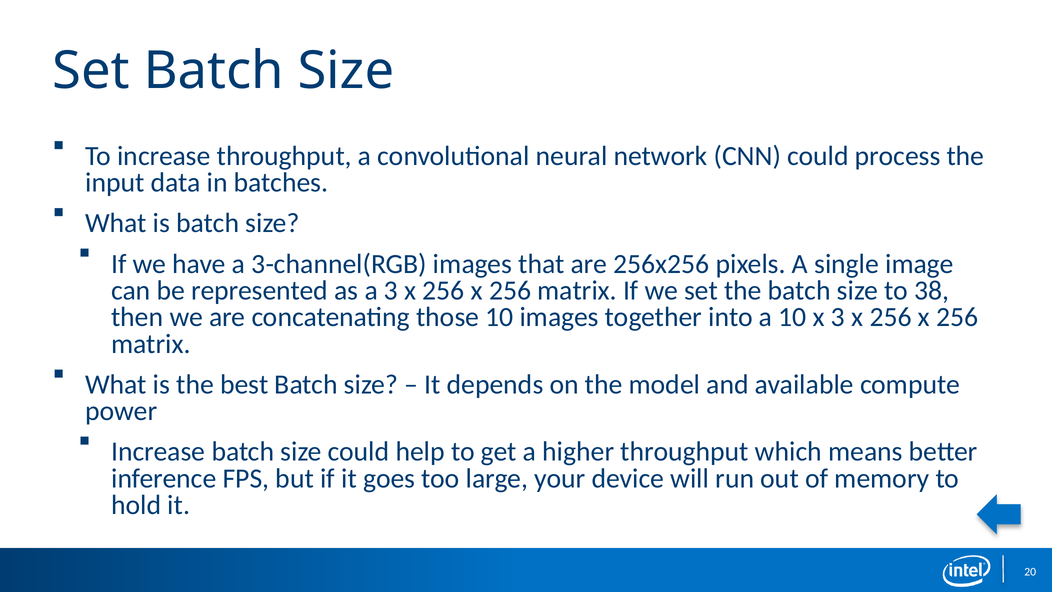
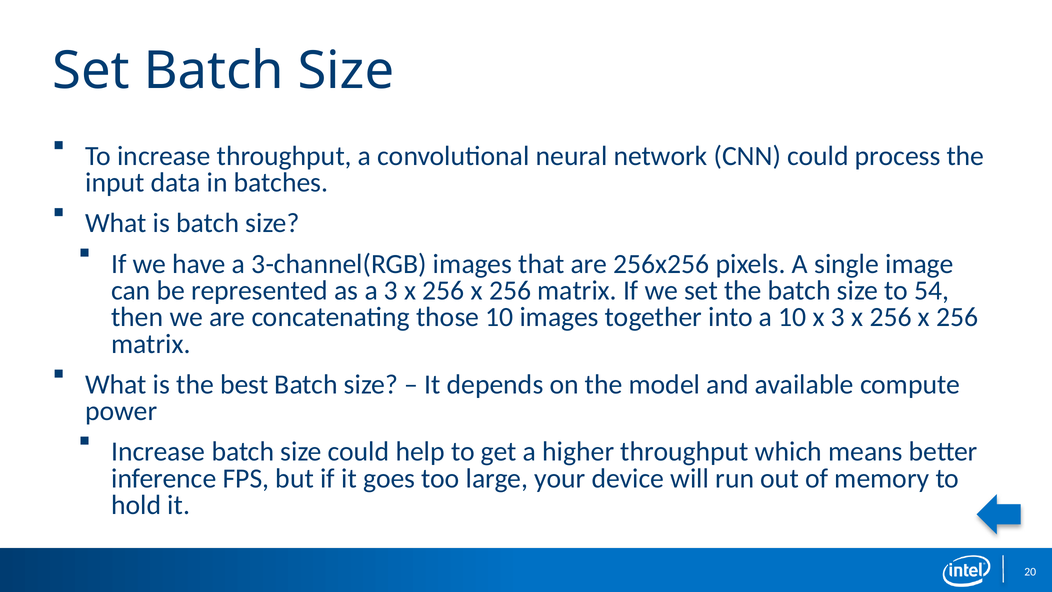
38: 38 -> 54 (932, 290)
